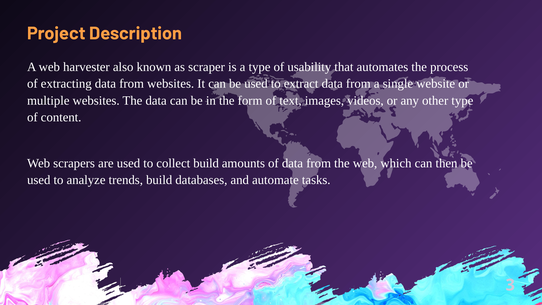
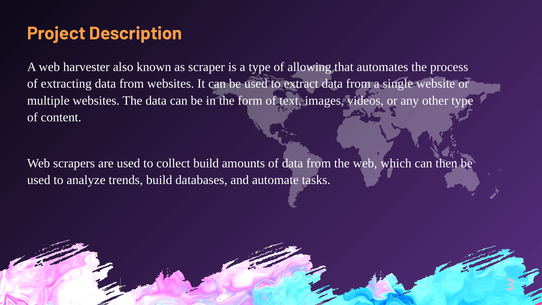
usability: usability -> allowing (309, 67)
